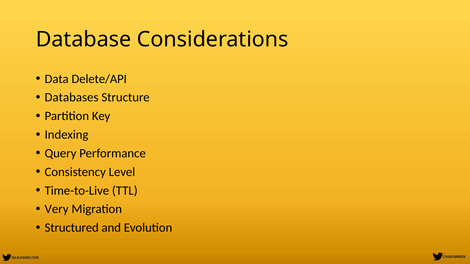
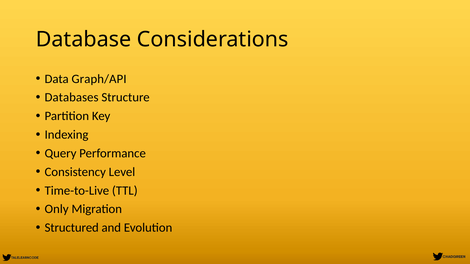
Delete/API: Delete/API -> Graph/API (99, 79)
Very: Very -> Only (57, 209)
